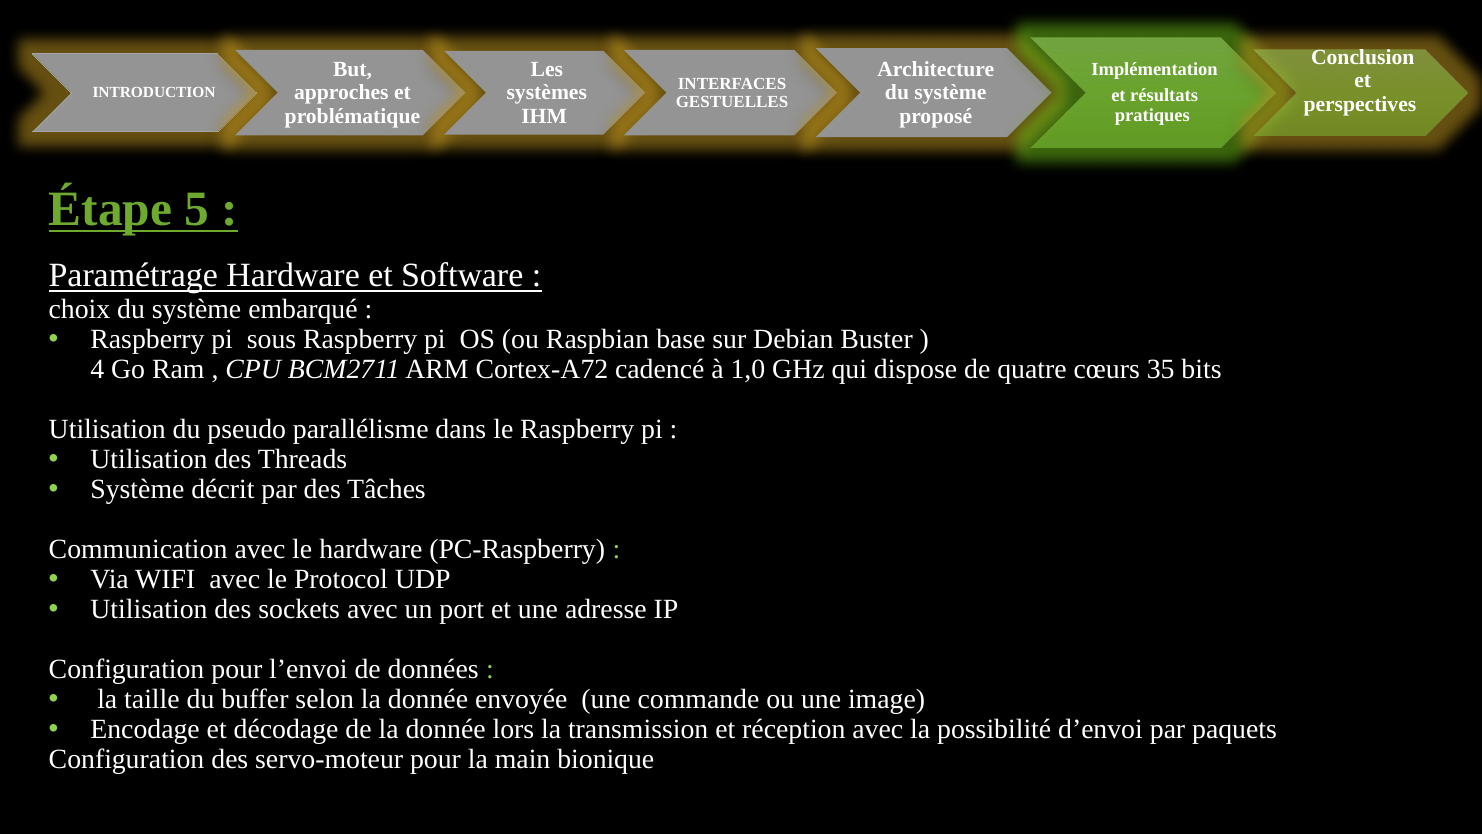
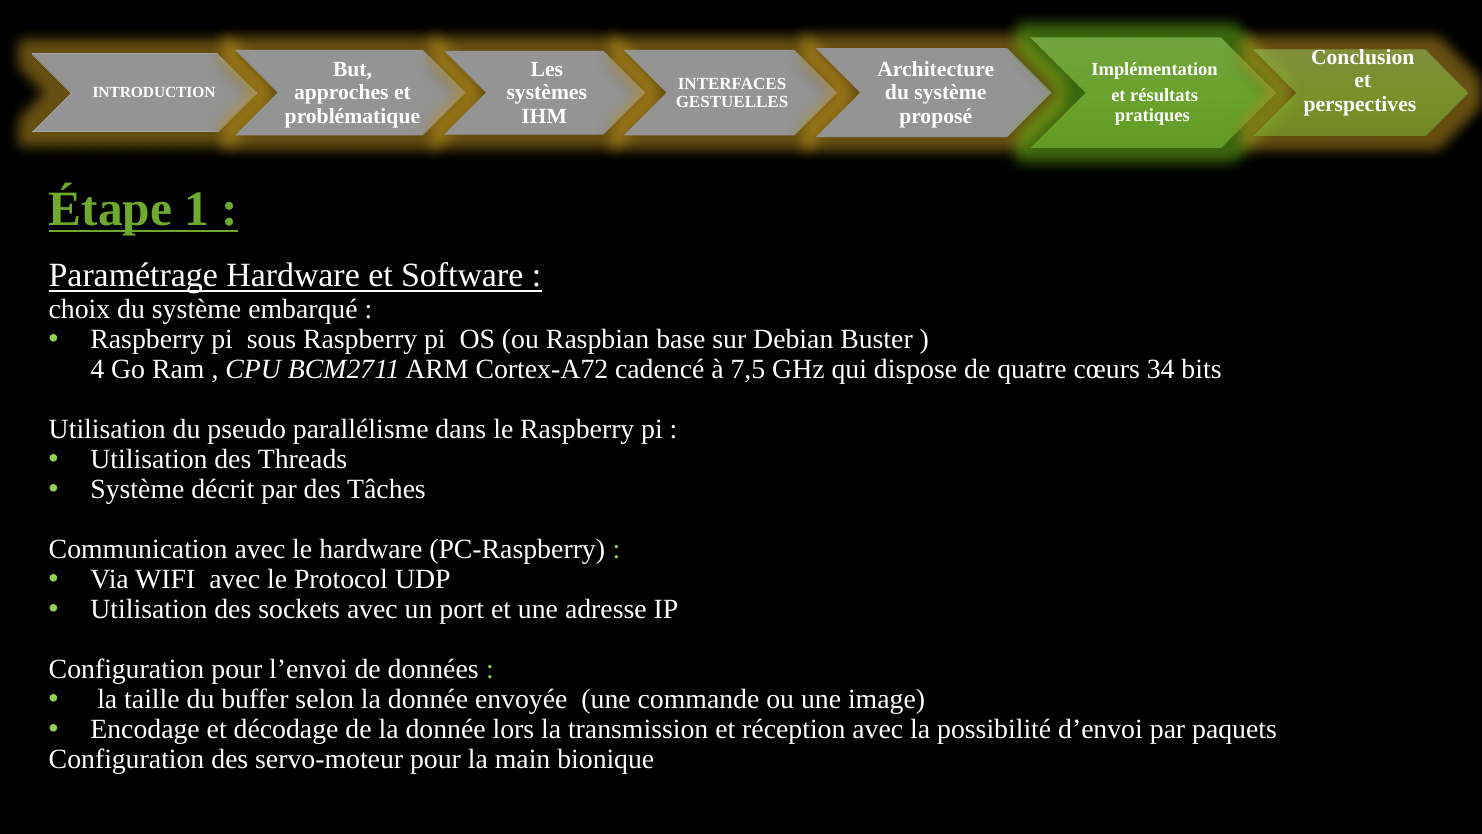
5: 5 -> 1 (197, 209)
1,0: 1,0 -> 7,5 (748, 369)
35: 35 -> 34 (1161, 369)
